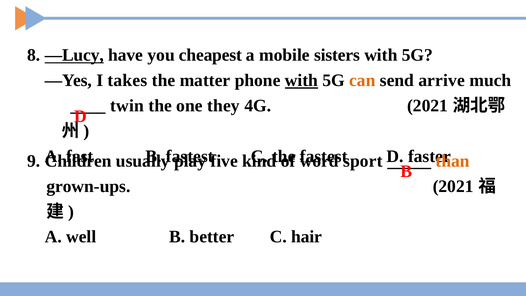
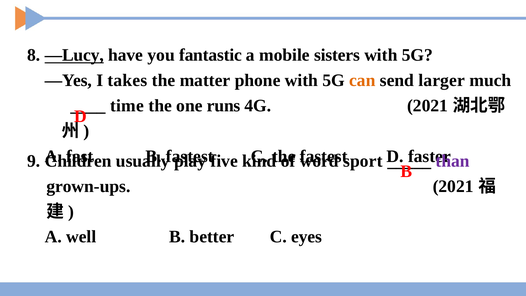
cheapest: cheapest -> fantastic (210, 55)
with underline: present -> none (301, 80)
arrive: arrive -> larger (442, 80)
twin: twin -> time (127, 106)
they: they -> runs (224, 106)
than colour: orange -> purple (453, 161)
hair: hair -> eyes (307, 237)
